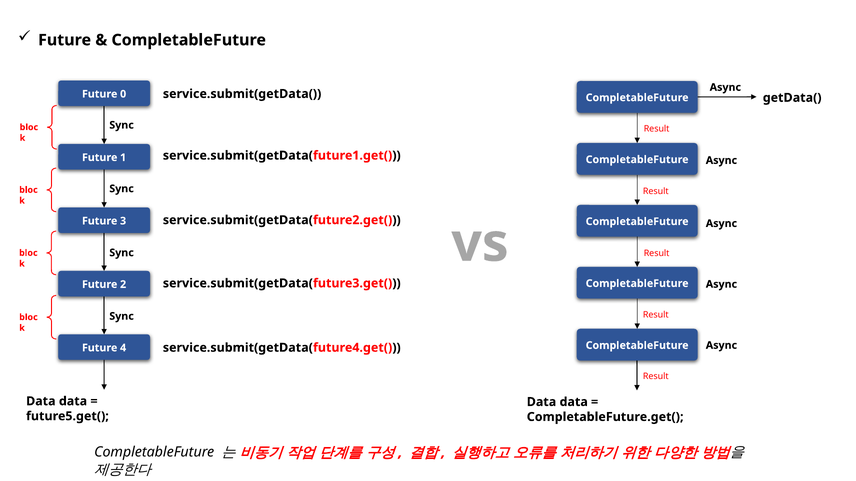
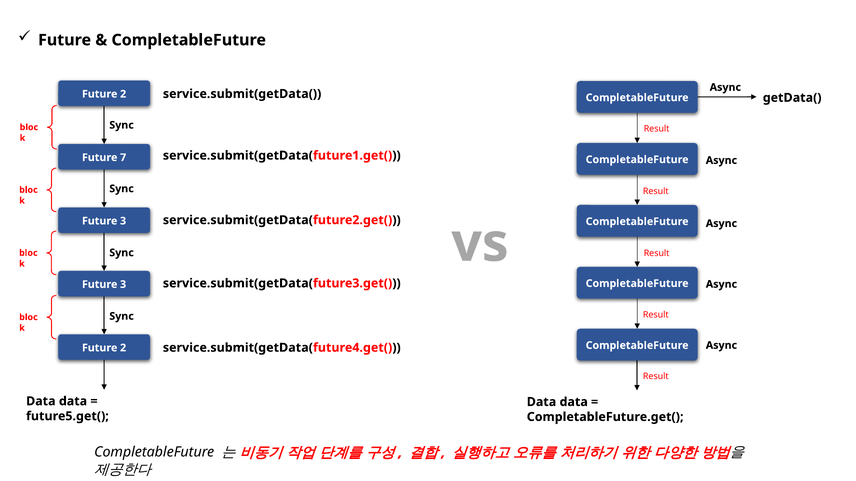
0: 0 -> 2 (123, 94)
1: 1 -> 7 (123, 158)
2: 2 -> 3 (123, 285)
4: 4 -> 2 (123, 348)
